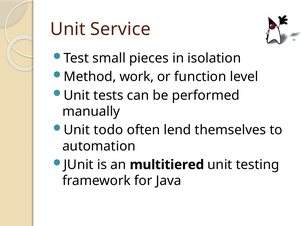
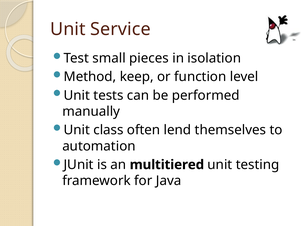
work: work -> keep (137, 77)
todo: todo -> class (108, 130)
